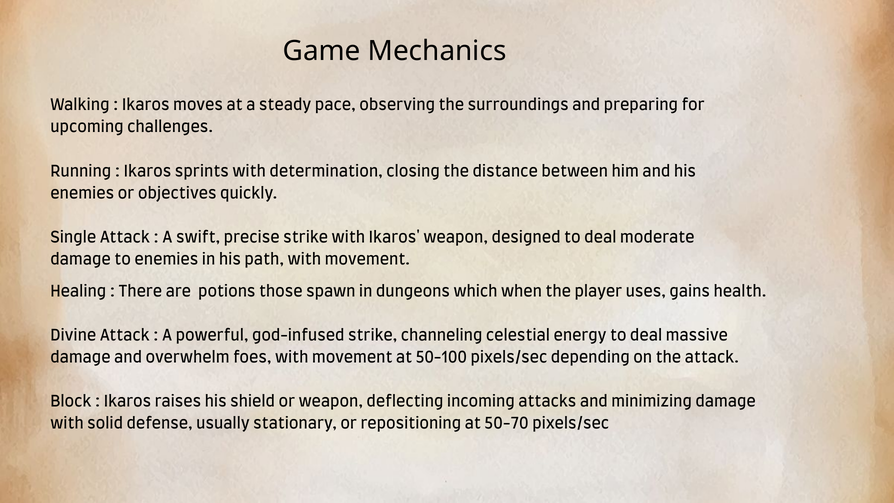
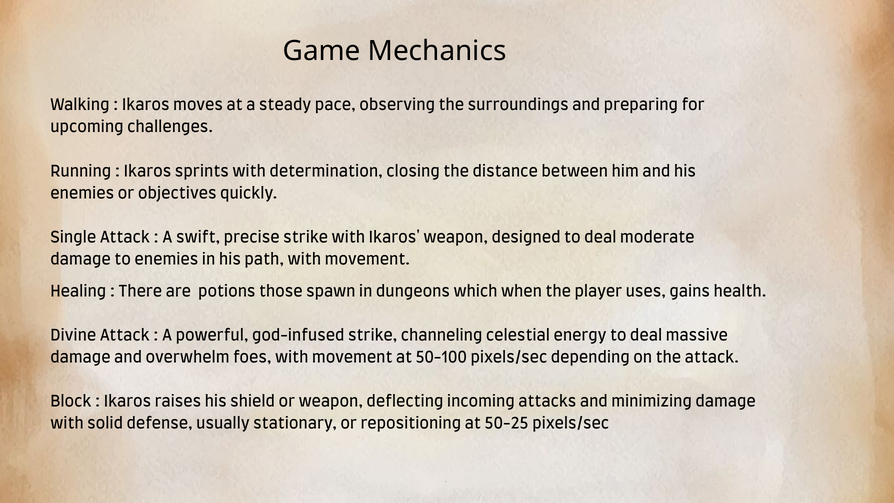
50-70: 50-70 -> 50-25 (506, 424)
